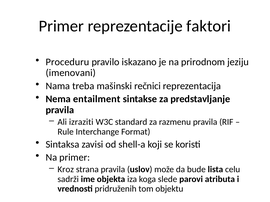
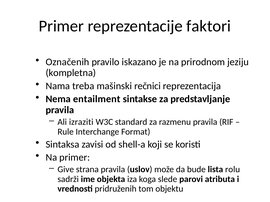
Proceduru: Proceduru -> Označenih (68, 62)
imenovani: imenovani -> kompletna (71, 73)
Kroz: Kroz -> Give (66, 170)
celu: celu -> rolu (233, 170)
